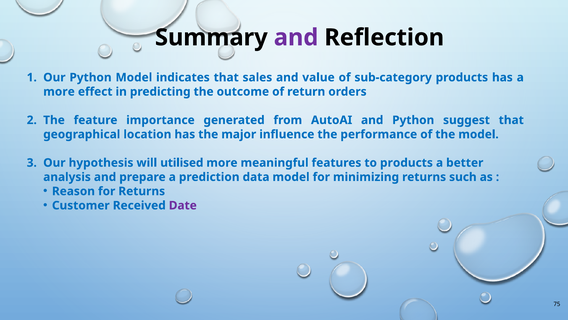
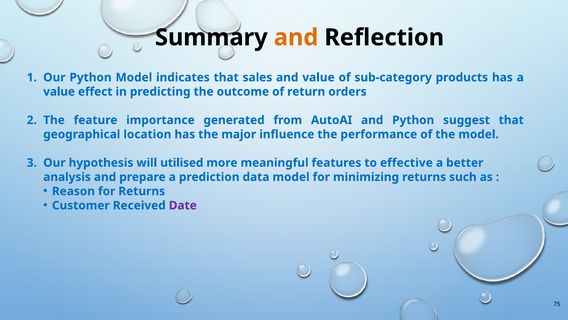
and colour: purple -> orange (296, 37)
more: more -> value (59, 92)
to products: products -> effective (406, 163)
